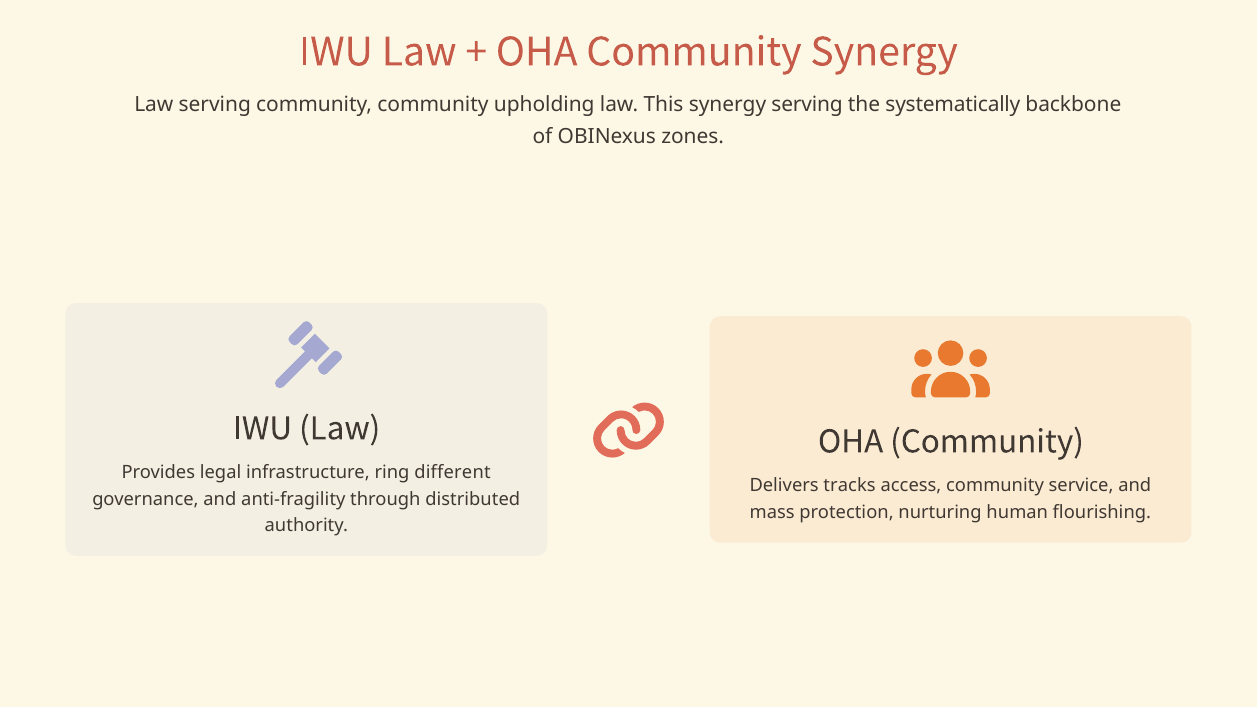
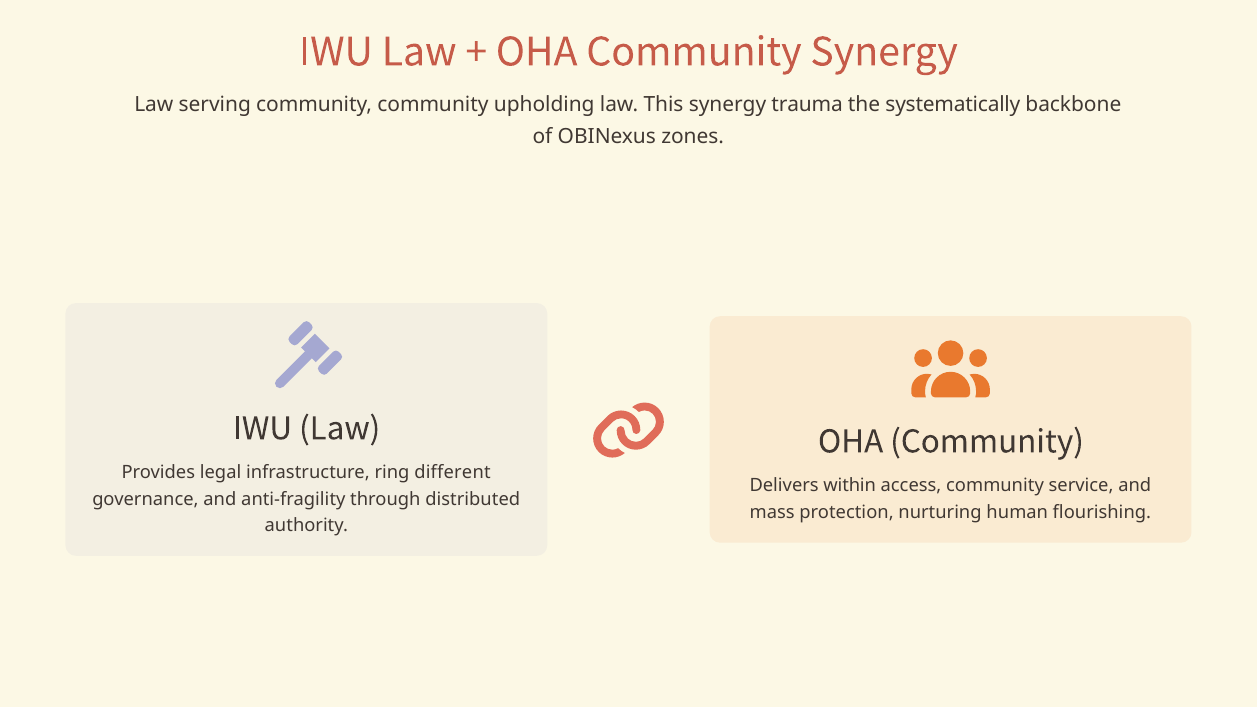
serving: serving -> trauma (807, 104)
tracks: tracks -> within (850, 486)
